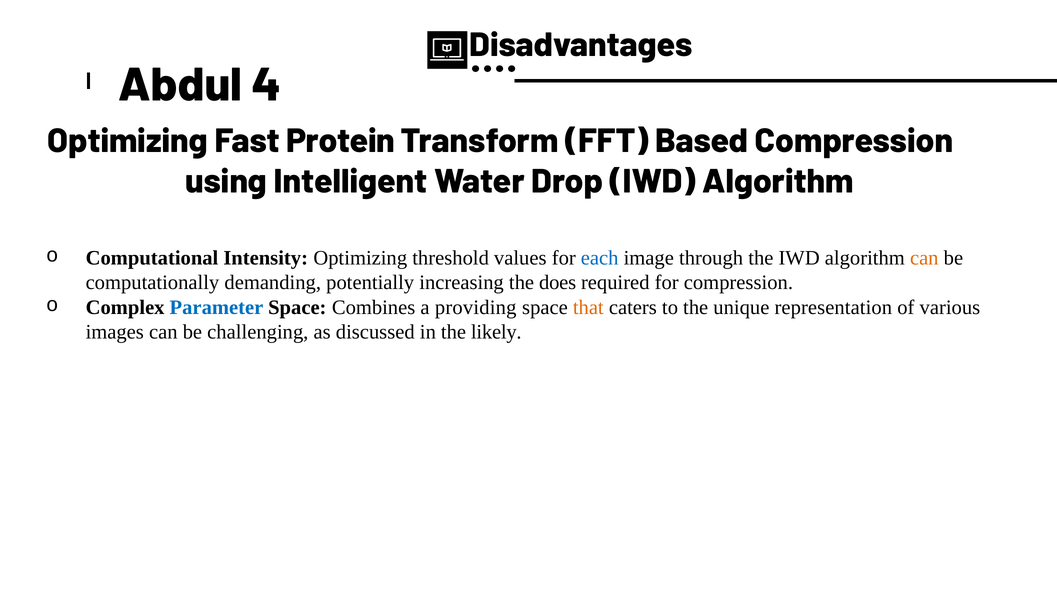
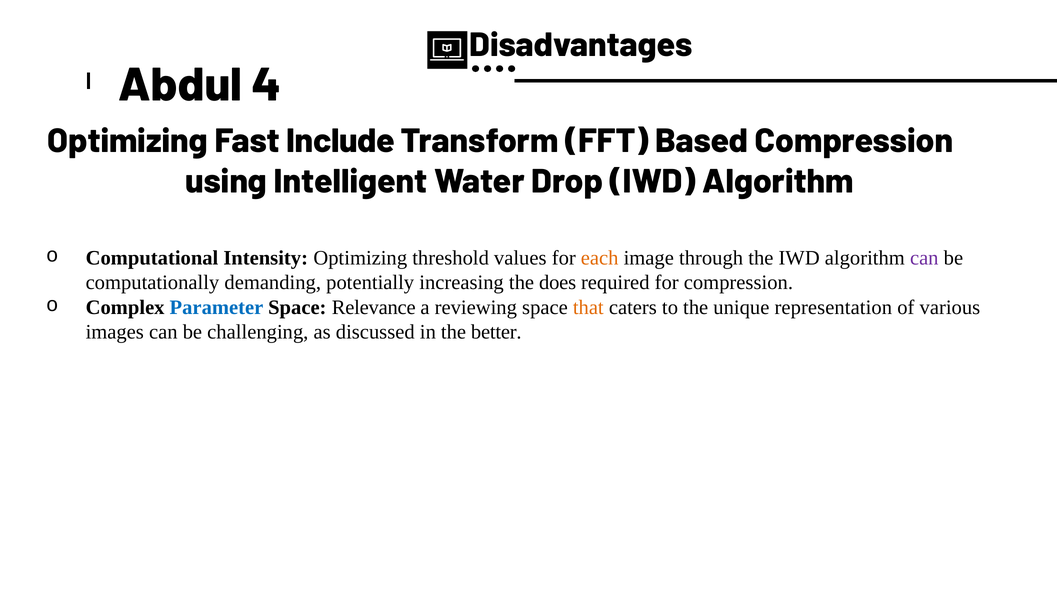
Protein: Protein -> Include (341, 141)
each colour: blue -> orange (600, 258)
can colour: orange -> purple (924, 258)
Combines: Combines -> Relevance (374, 308)
providing: providing -> reviewing (476, 308)
likely: likely -> better (496, 332)
